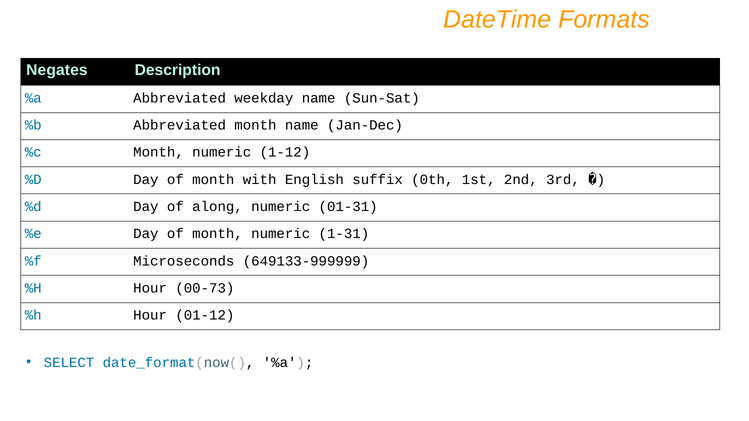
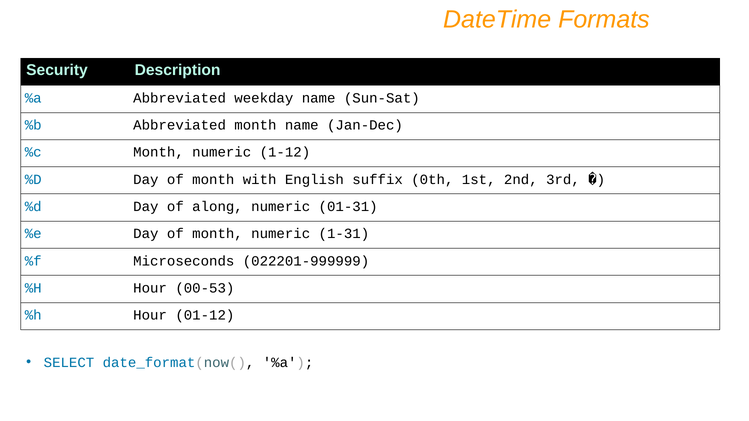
Negates: Negates -> Security (57, 70)
649133-999999: 649133-999999 -> 022201-999999 (306, 261)
00-73: 00-73 -> 00-53 (205, 288)
